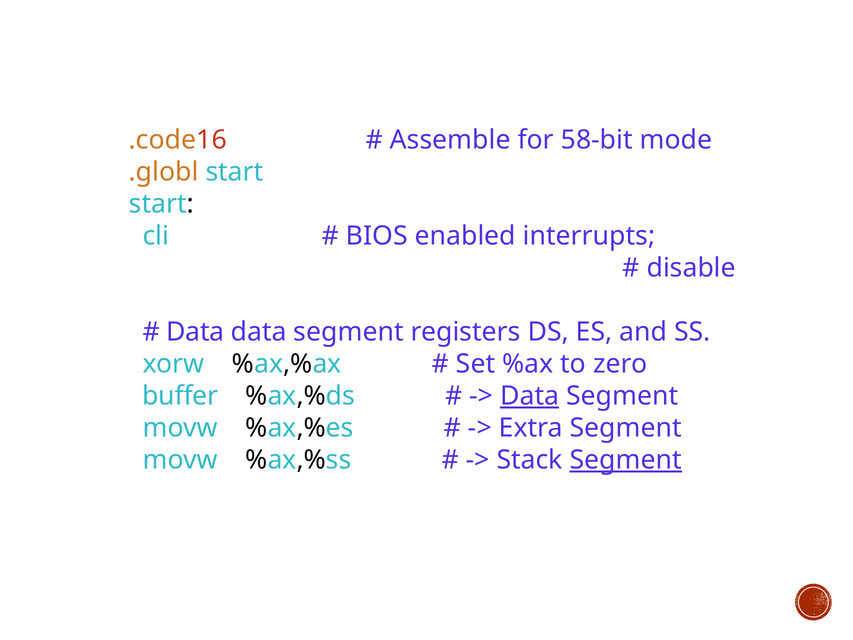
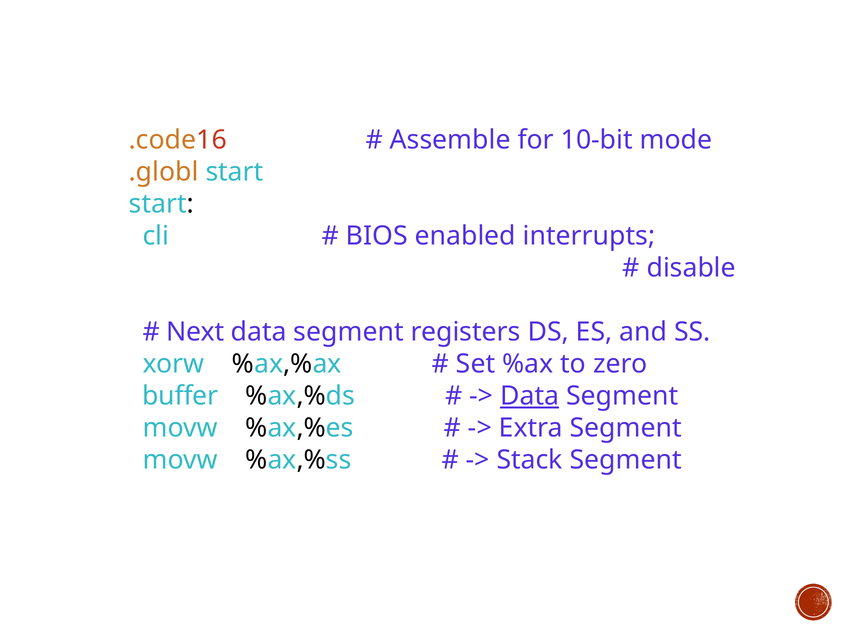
58-bit: 58-bit -> 10-bit (597, 140)
Data: Data -> Next (195, 332)
Segment underline: present -> none (626, 460)
